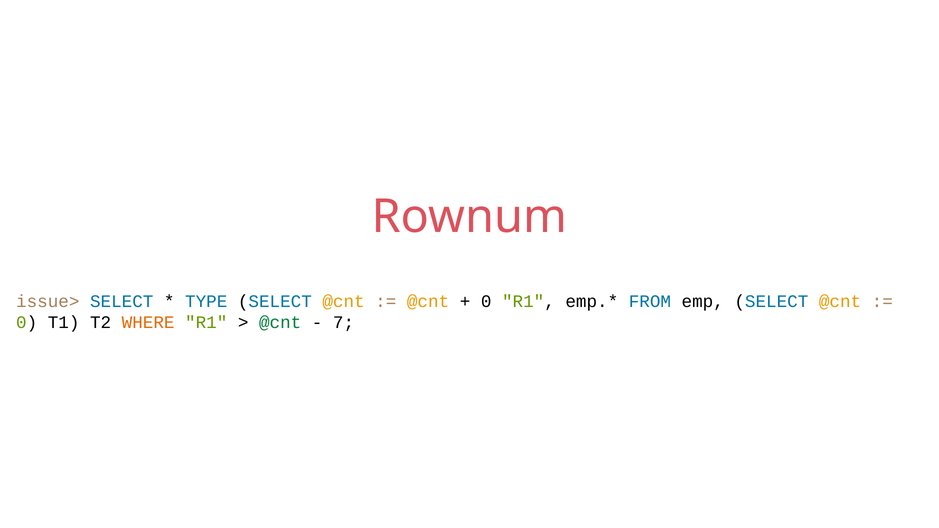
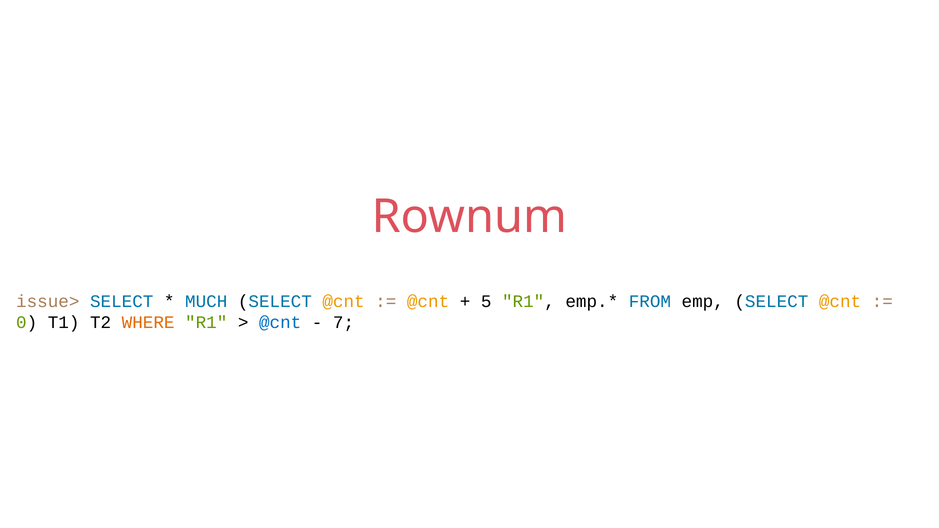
TYPE: TYPE -> MUCH (206, 302)
0: 0 -> 5 (486, 302)
@cnt colour: green -> blue (280, 323)
